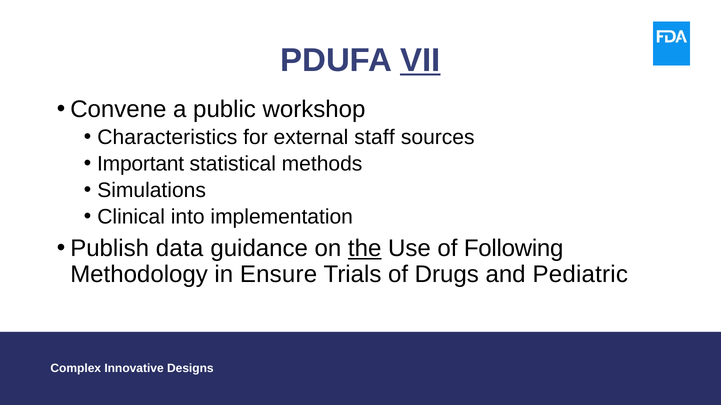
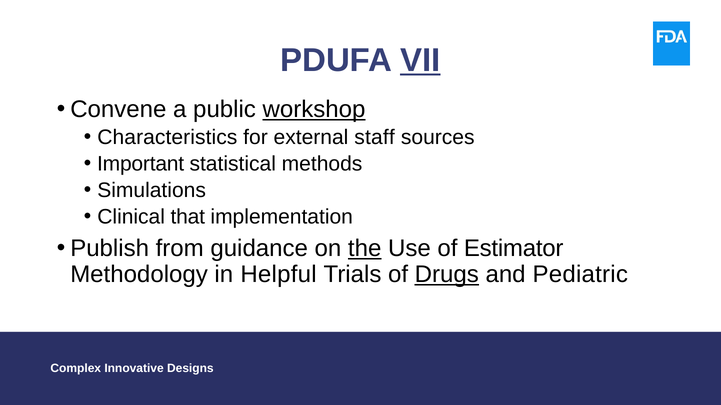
workshop underline: none -> present (314, 109)
into: into -> that (188, 217)
data: data -> from (180, 249)
Following: Following -> Estimator (514, 249)
Ensure: Ensure -> Helpful (279, 275)
Drugs underline: none -> present (447, 275)
